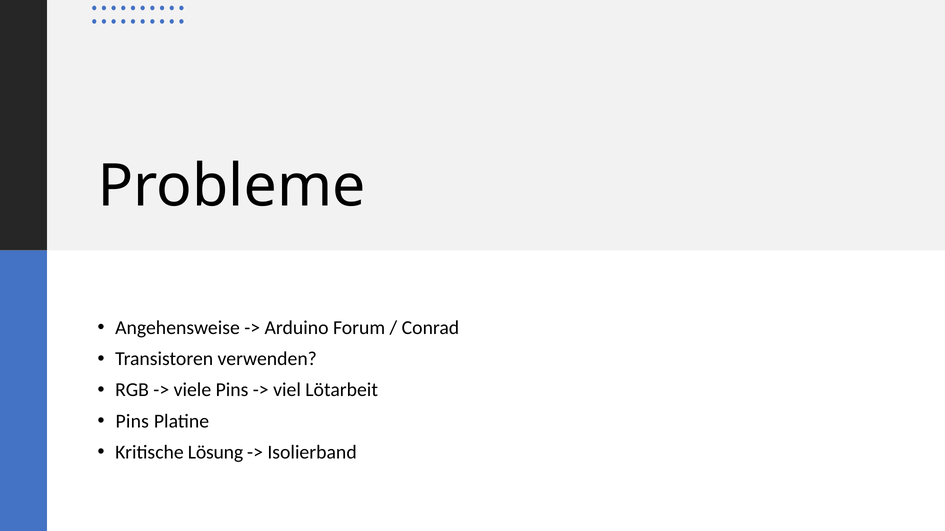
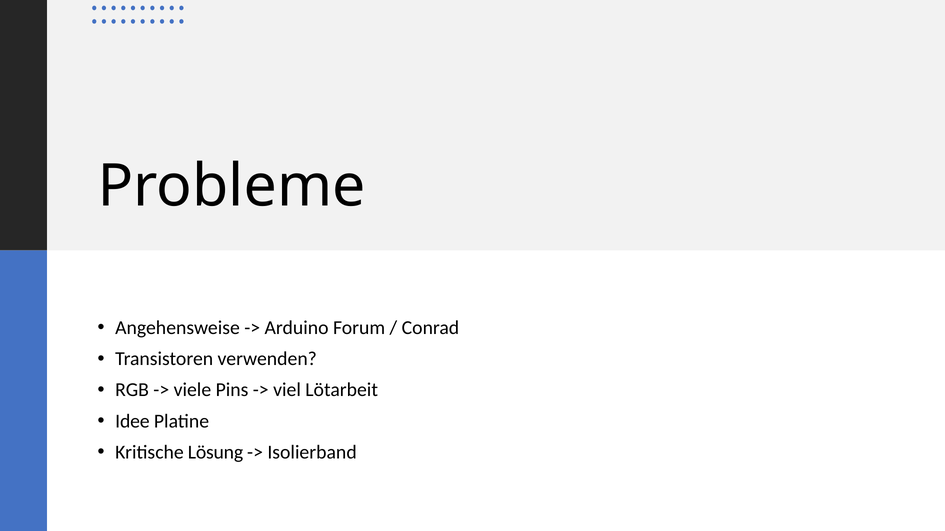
Pins: Pins -> Idee (132, 421)
